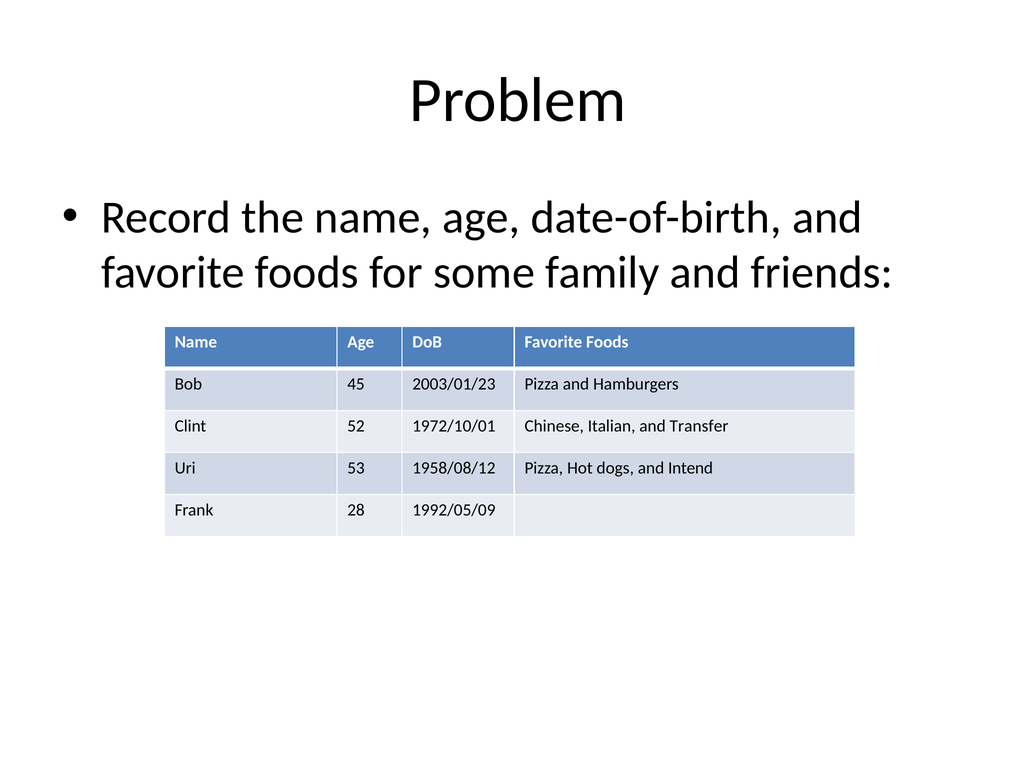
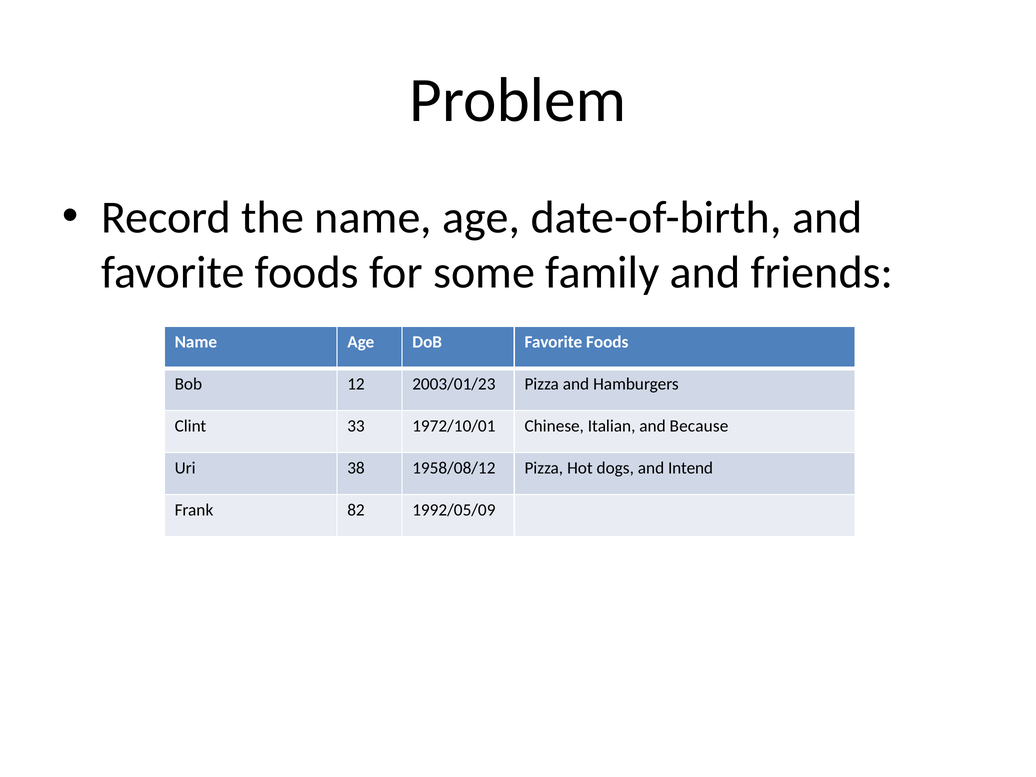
45: 45 -> 12 (356, 384)
52: 52 -> 33 (356, 426)
Transfer: Transfer -> Because (699, 426)
53: 53 -> 38 (356, 468)
28: 28 -> 82 (356, 510)
